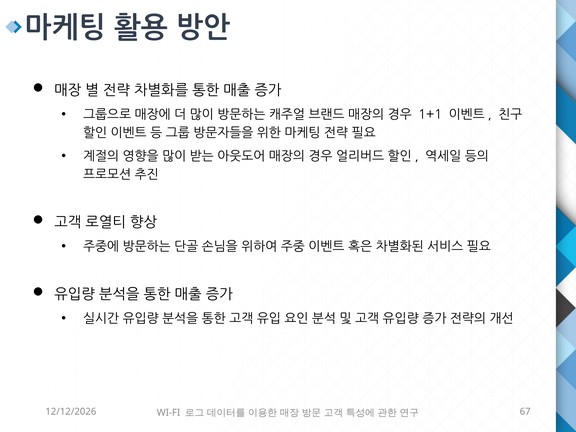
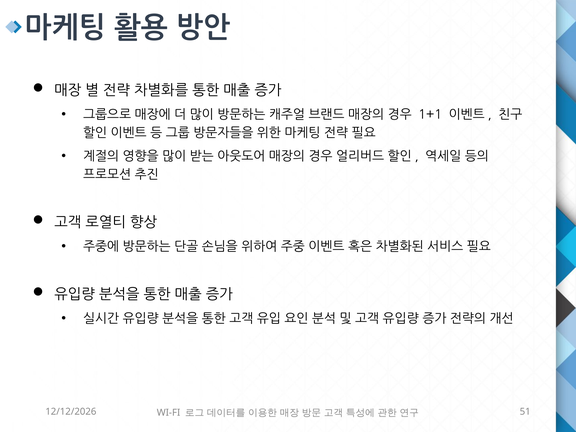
67: 67 -> 51 (525, 412)
